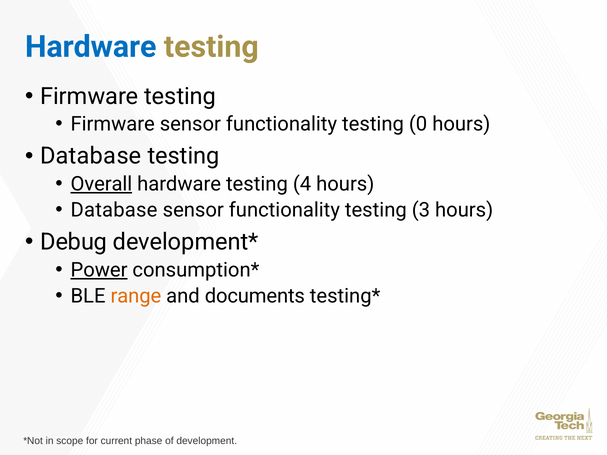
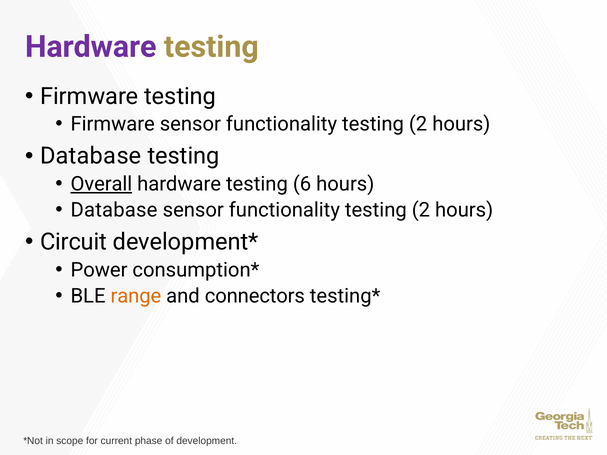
Hardware colour: blue -> purple (91, 47)
0: 0 -> 2 (418, 124)
4: 4 -> 6 (302, 184)
3: 3 -> 2 (421, 210)
Debug: Debug -> Circuit (74, 242)
Power underline: present -> none (99, 270)
documents: documents -> connectors (255, 296)
